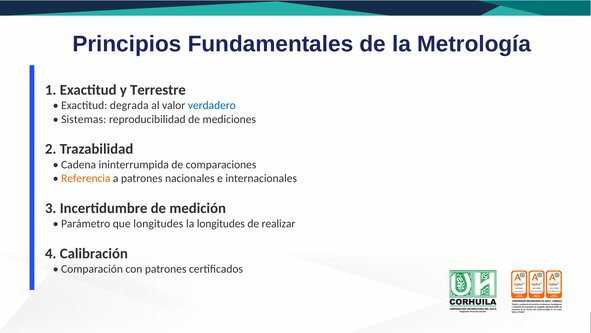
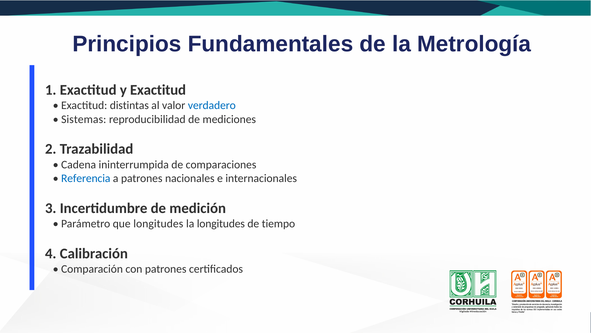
y Terrestre: Terrestre -> Exactitud (158, 90)
degrada: degrada -> distintas (129, 105)
Referencia colour: orange -> blue (86, 178)
realizar: realizar -> tiempo (278, 223)
